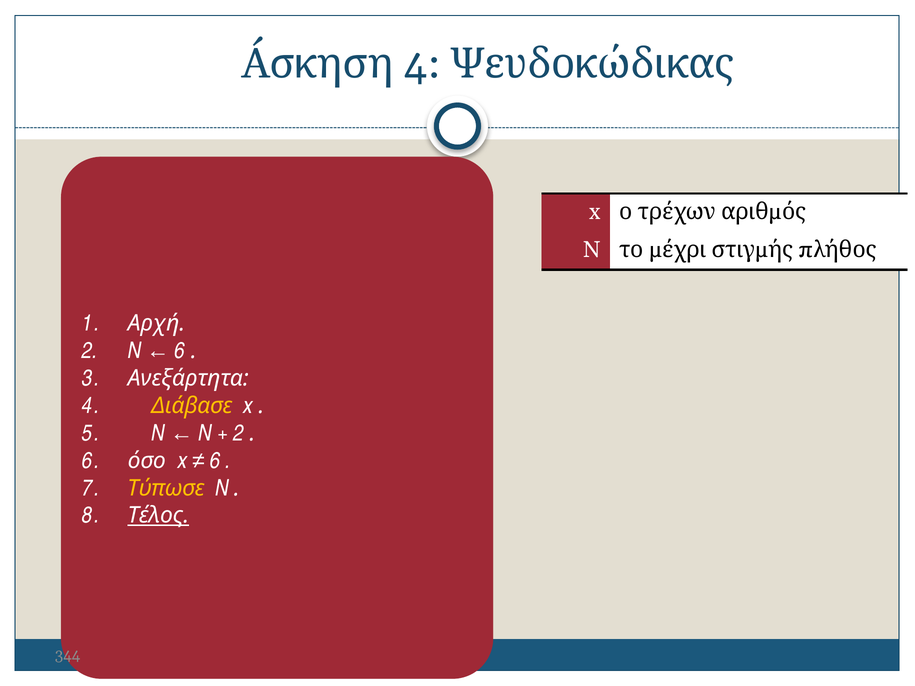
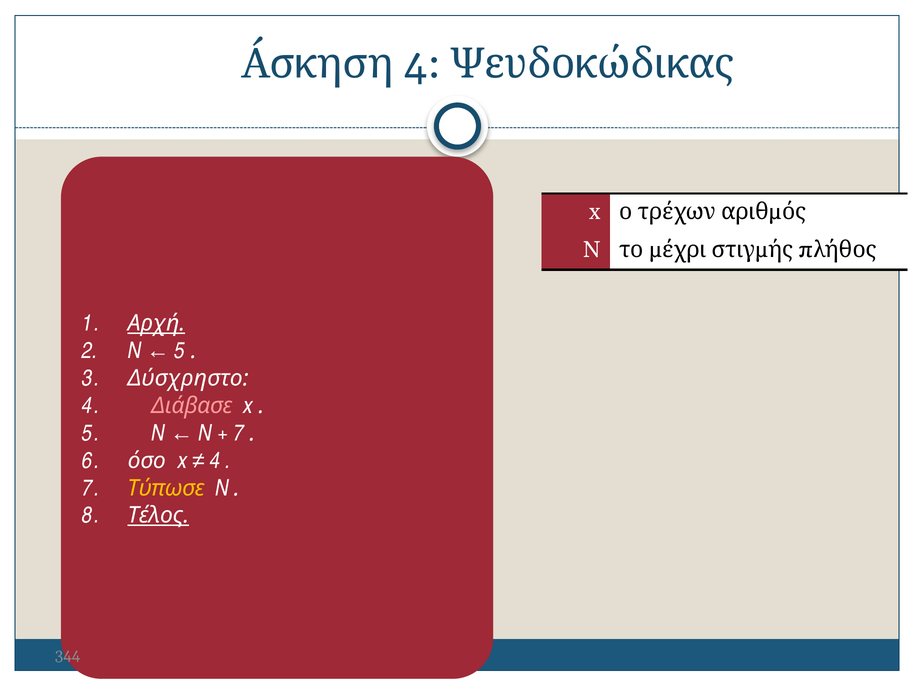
Αρχή underline: none -> present (156, 323)
6: 6 -> 5 (180, 351)
Ανεξάρτητα: Ανεξάρτητα -> Δύσχρηστο (188, 378)
Διάβασε colour: yellow -> pink (192, 406)
2: 2 -> 7 (238, 433)
6: 6 -> 4 (215, 461)
